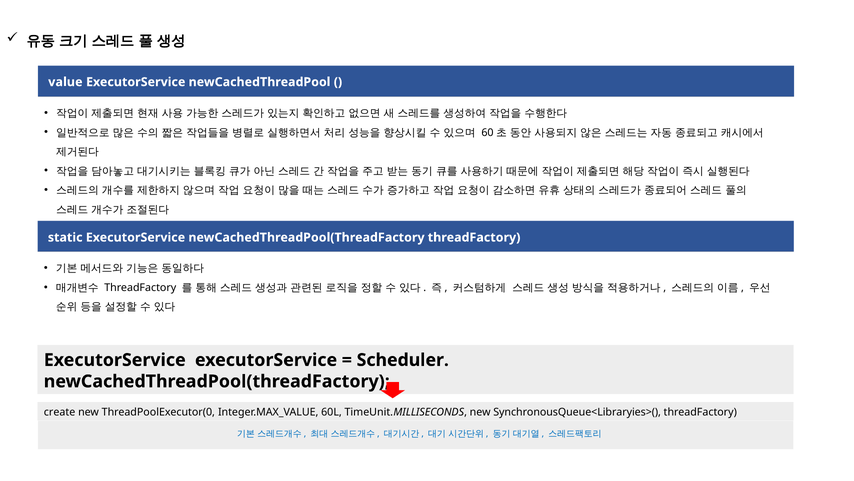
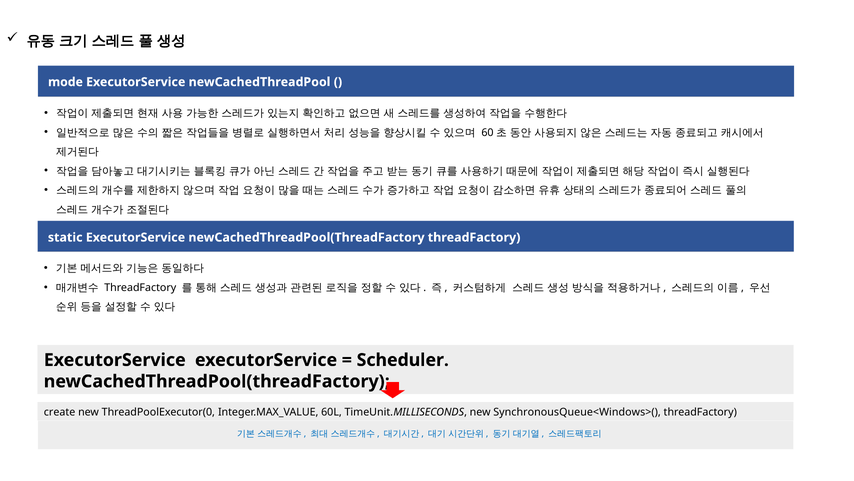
value: value -> mode (65, 82)
SynchronousQueue<Libraryies>(: SynchronousQueue<Libraryies>( -> SynchronousQueue<Windows>( (577, 412)
